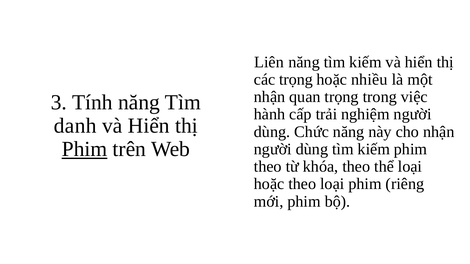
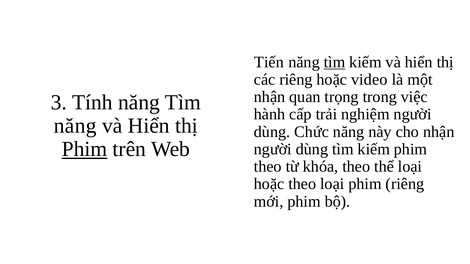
Liên: Liên -> Tiến (269, 62)
tìm underline: none -> present (335, 62)
các trọng: trọng -> riêng (296, 80)
nhiều: nhiều -> video (369, 80)
danh: danh -> năng (75, 126)
